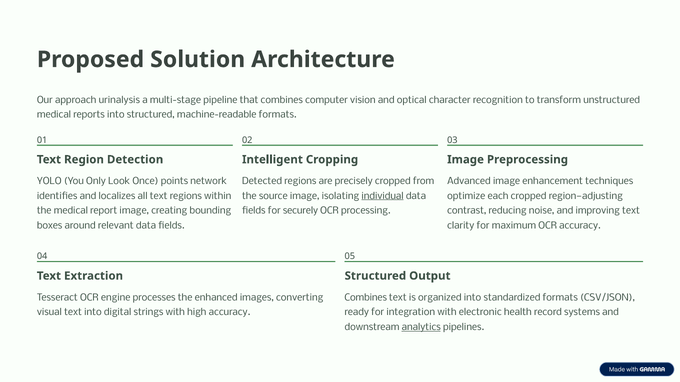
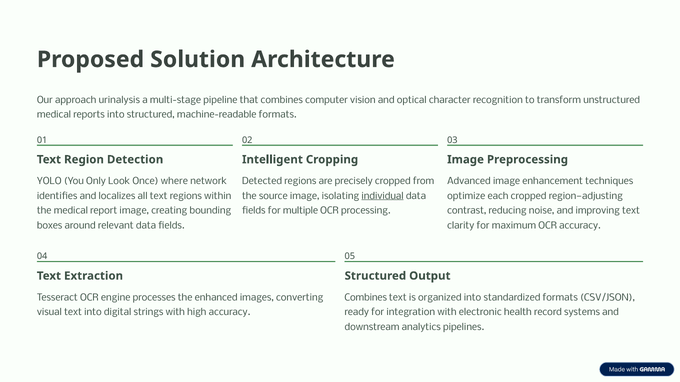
points: points -> where (174, 182)
securely: securely -> multiple (300, 211)
analytics underline: present -> none (421, 328)
